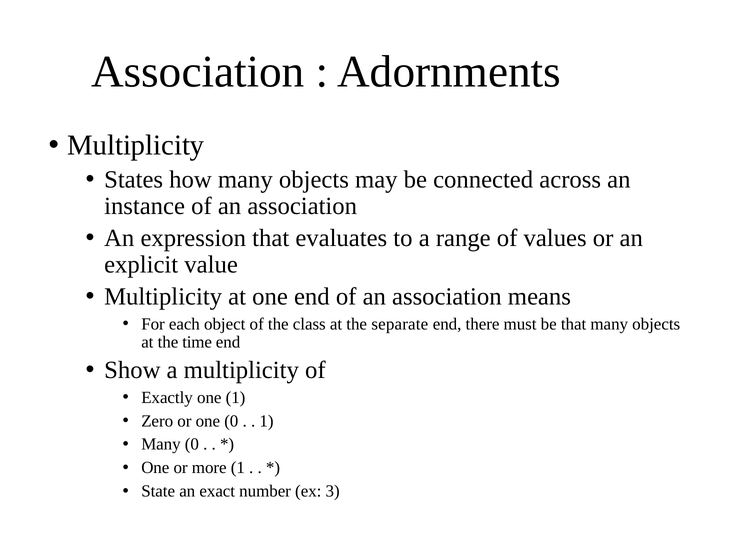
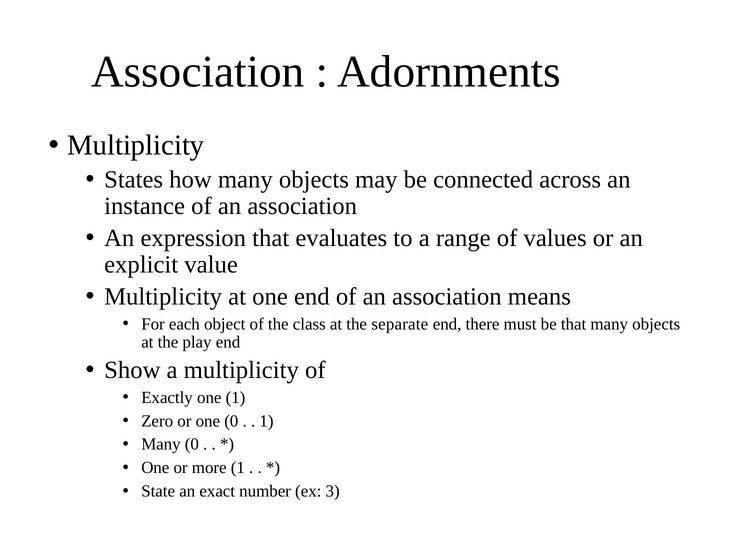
time: time -> play (197, 342)
